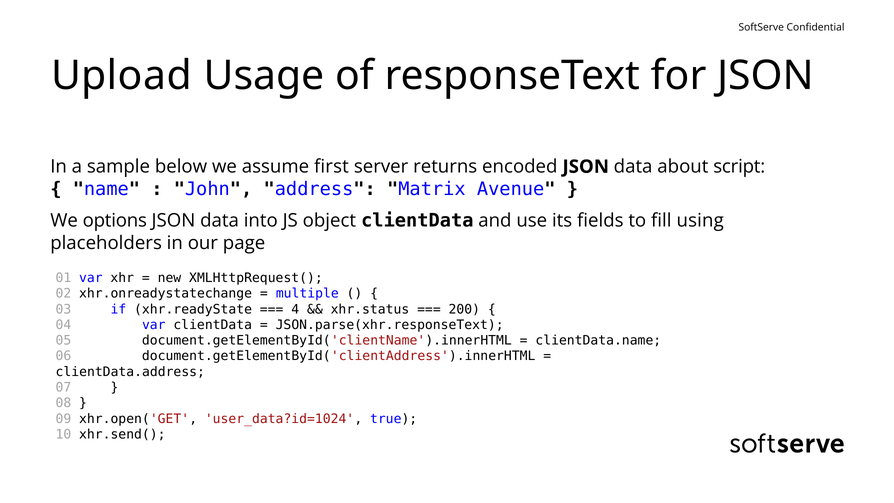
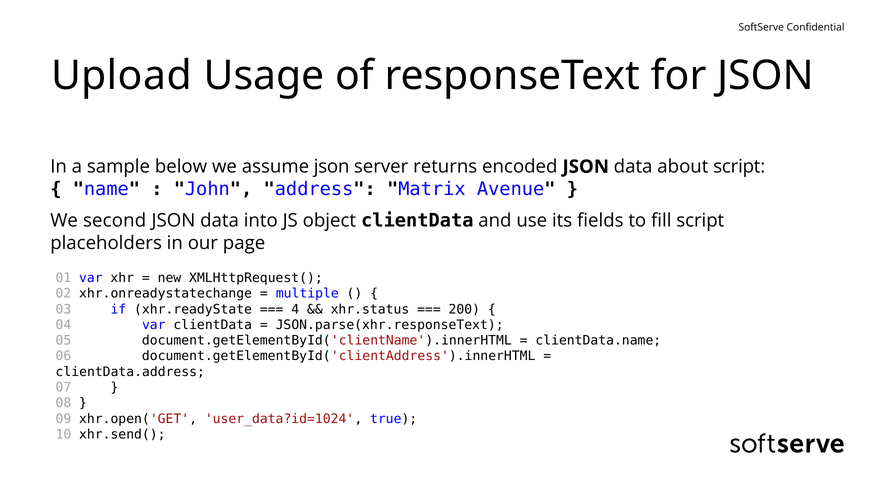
assume first: first -> json (332, 167)
options: options -> second (115, 221)
fill using: using -> script (700, 221)
